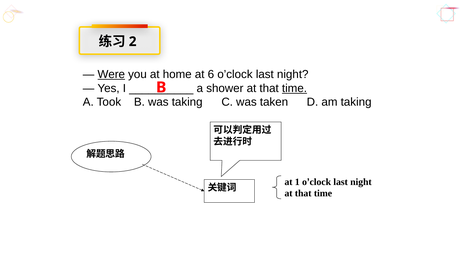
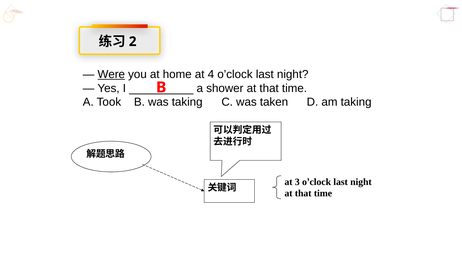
6: 6 -> 4 (211, 74)
time underline: present -> none (294, 88)
1: 1 -> 3 (297, 182)
